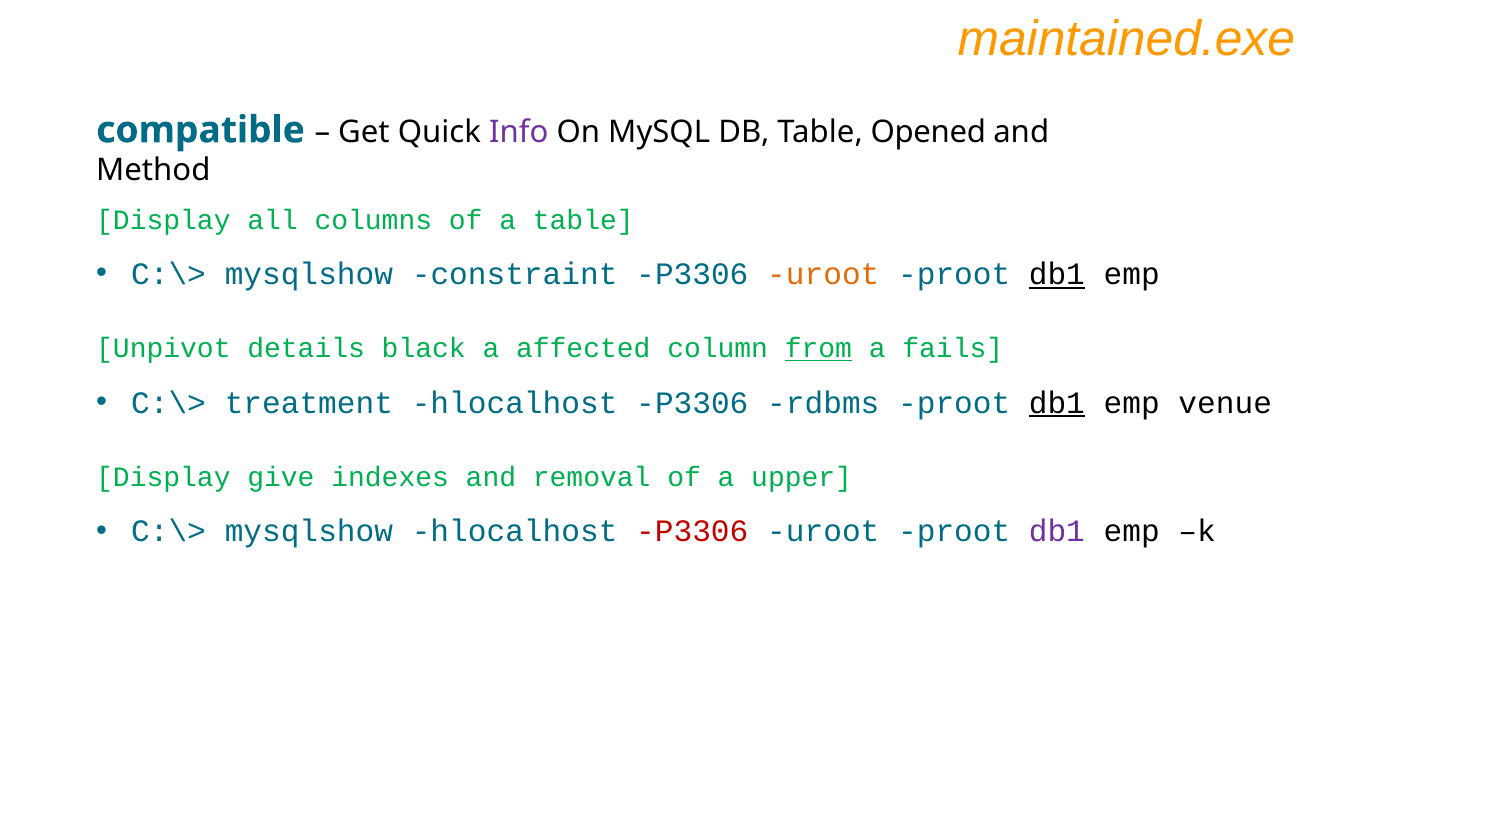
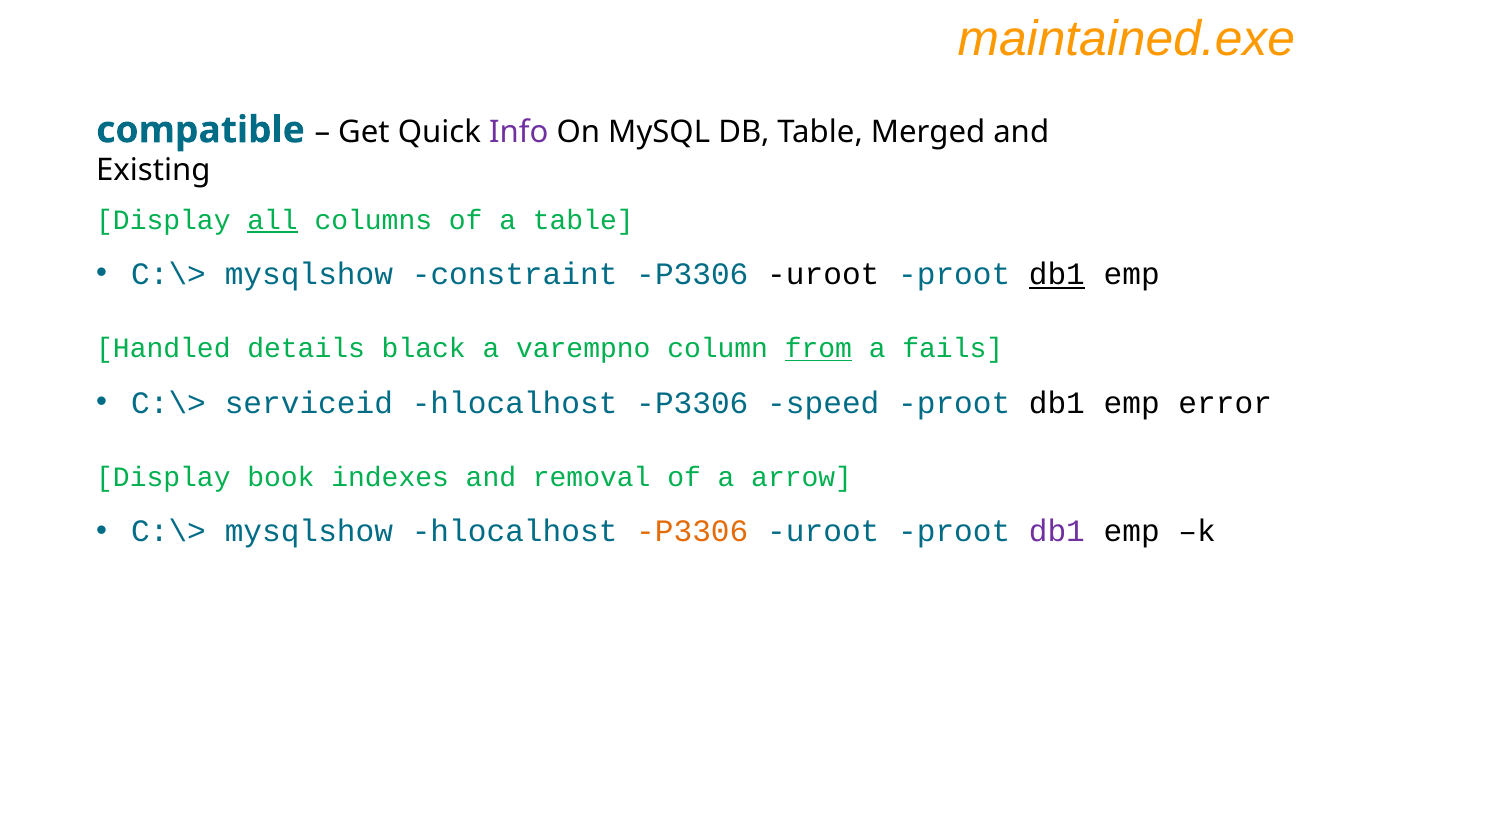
Opened: Opened -> Merged (928, 132)
Method: Method -> Existing (153, 171)
all underline: none -> present (273, 220)
uroot colour: orange -> black (823, 274)
Unpivot: Unpivot -> Handled (163, 349)
affected: affected -> varempno (583, 349)
treatment: treatment -> serviceid (309, 403)
rdbms: rdbms -> speed (823, 403)
db1 underline: present -> none (1057, 403)
venue: venue -> error (1225, 403)
give: give -> book (281, 477)
upper: upper -> arrow (802, 477)
P3306 colour: red -> orange (692, 532)
